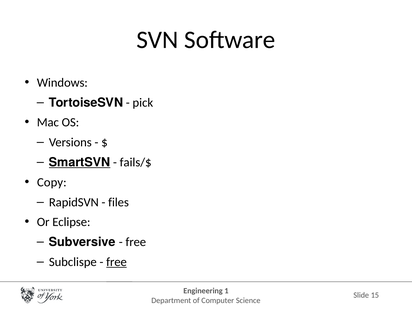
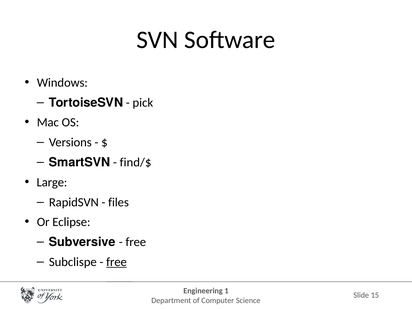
SmartSVN underline: present -> none (80, 162)
fails/$: fails/$ -> find/$ (136, 162)
Copy: Copy -> Large (52, 182)
